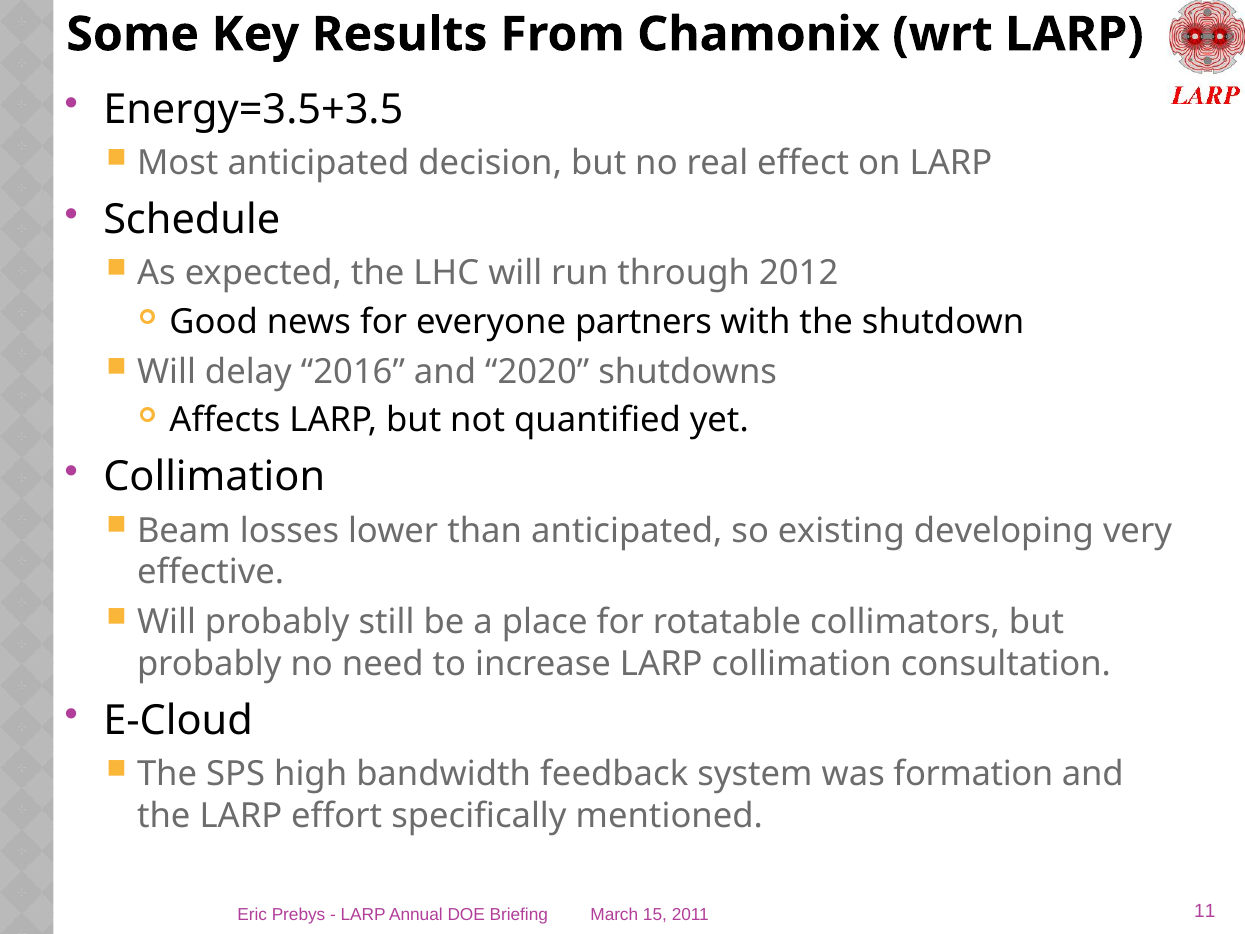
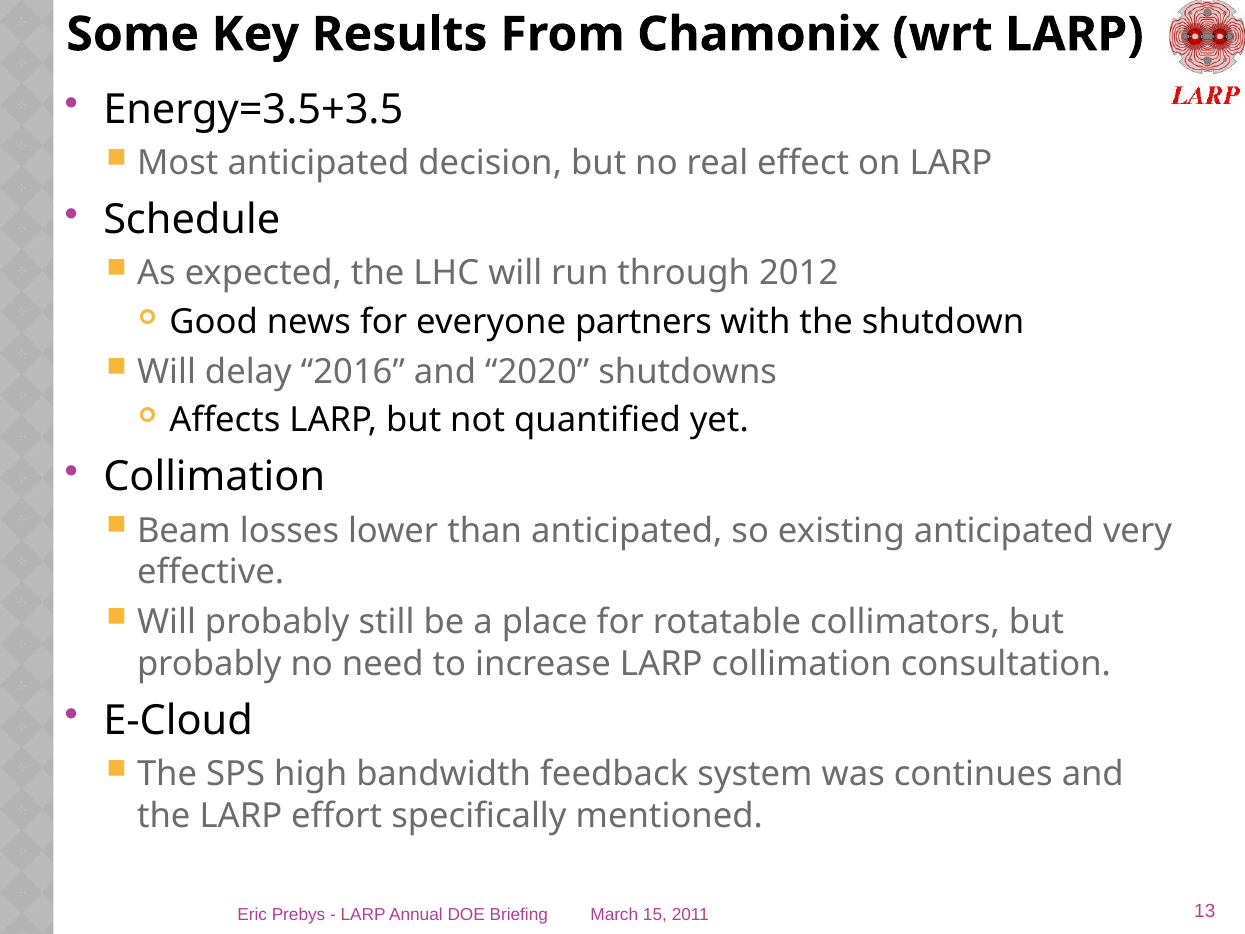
existing developing: developing -> anticipated (1004, 531)
formation: formation -> continues (973, 774)
11: 11 -> 13 (1205, 911)
